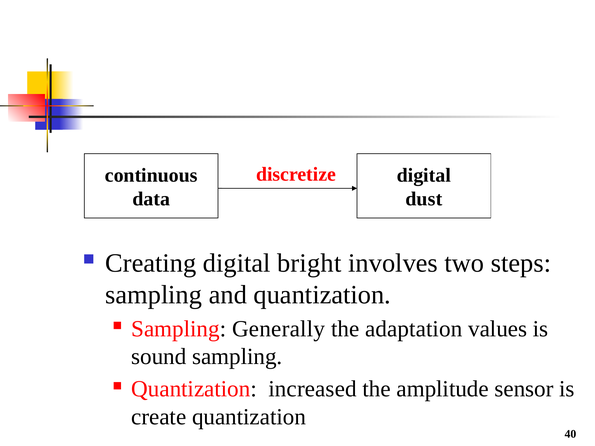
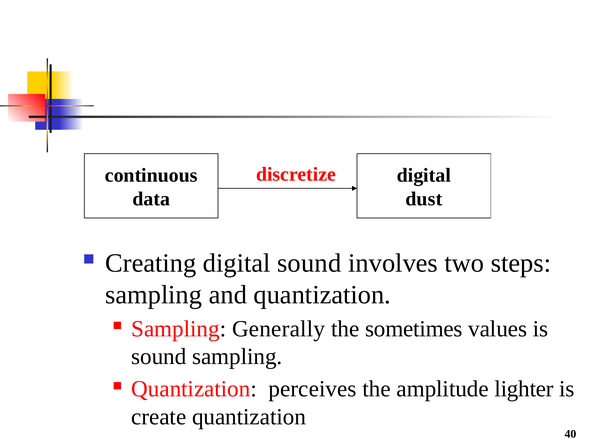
digital bright: bright -> sound (309, 263)
adaptation: adaptation -> sometimes (414, 329)
increased: increased -> perceives (313, 389)
sensor: sensor -> lighter (524, 389)
